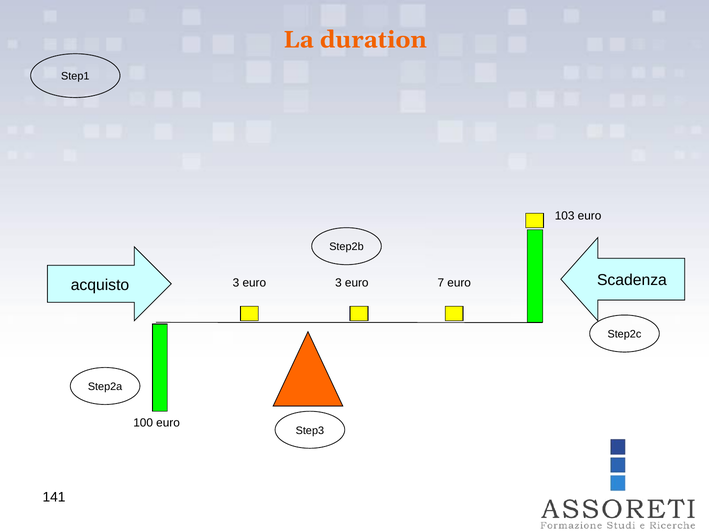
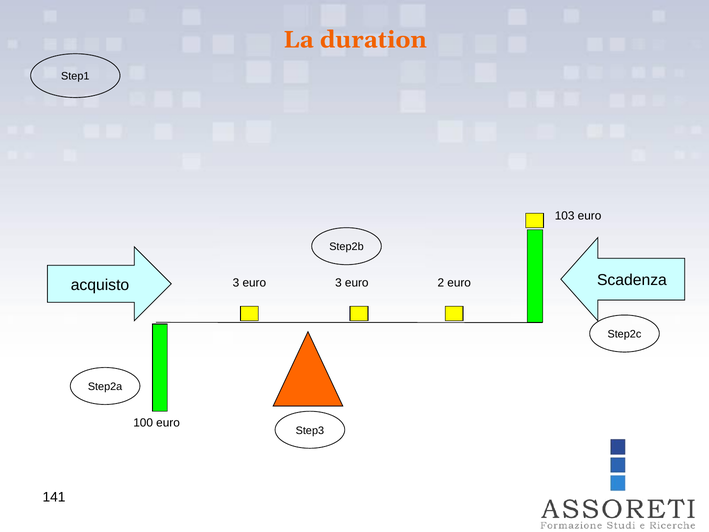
7: 7 -> 2 (441, 283)
